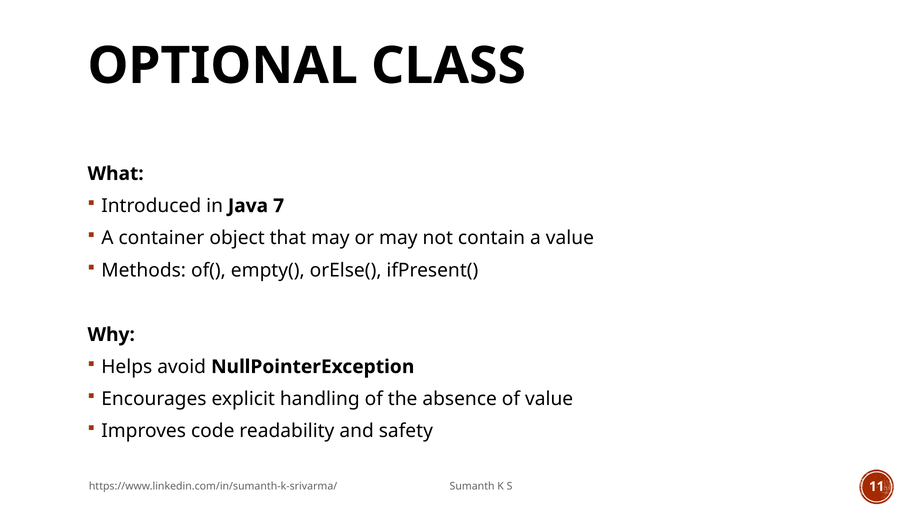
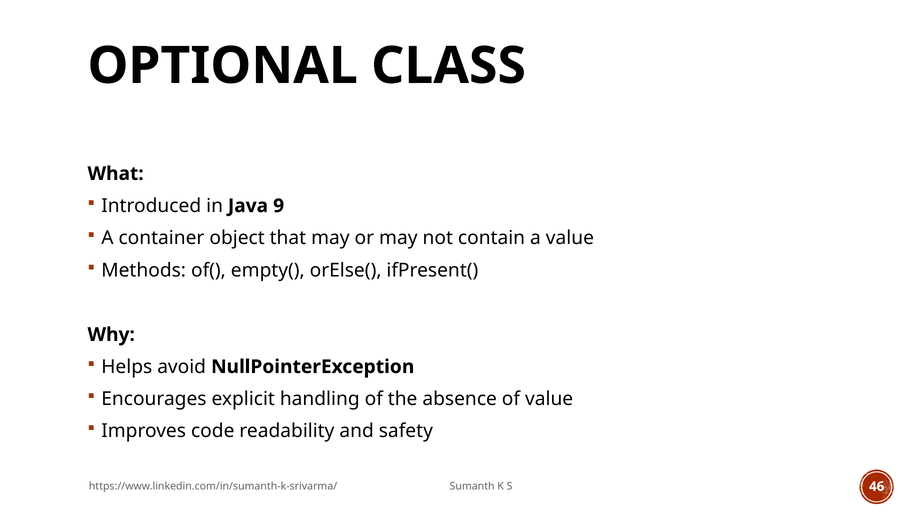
7: 7 -> 9 (279, 206)
11: 11 -> 46 (877, 486)
